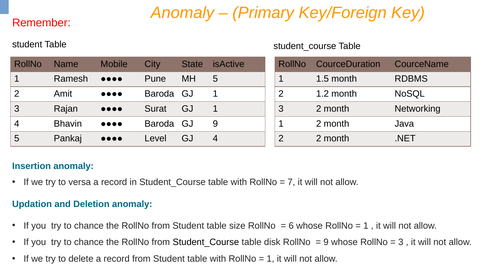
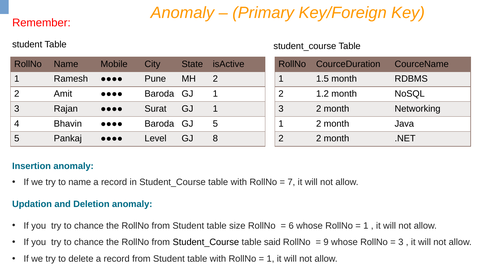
MH 5: 5 -> 2 (215, 79)
GJ 9: 9 -> 5 (215, 123)
GJ 4: 4 -> 8 (215, 138)
to versa: versa -> name (80, 182)
disk: disk -> said (272, 242)
